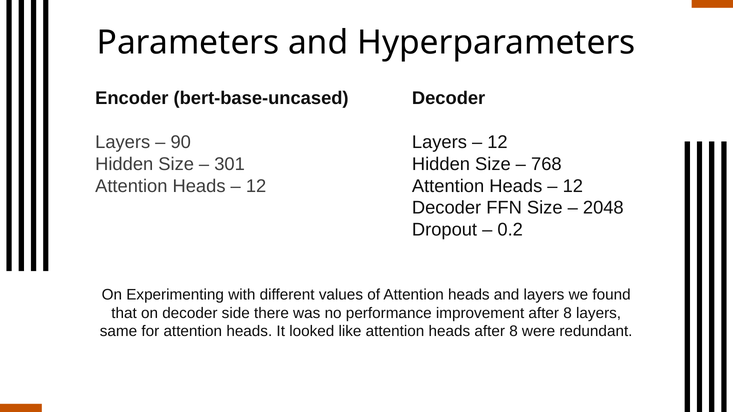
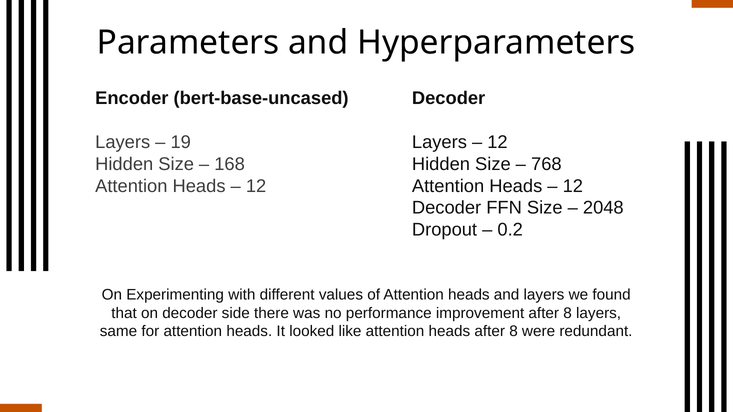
90: 90 -> 19 (181, 142)
301: 301 -> 168 (230, 164)
